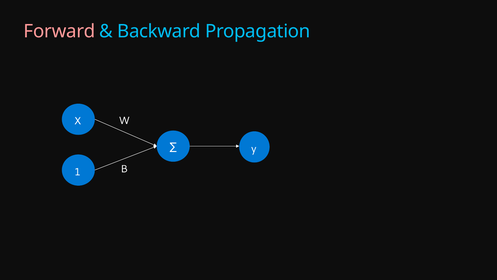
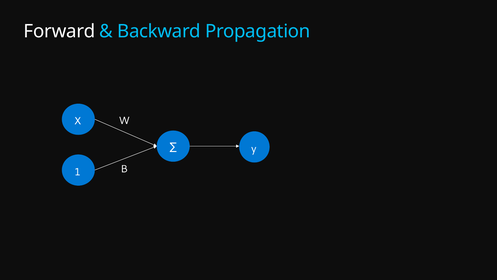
Forward colour: pink -> white (60, 31)
